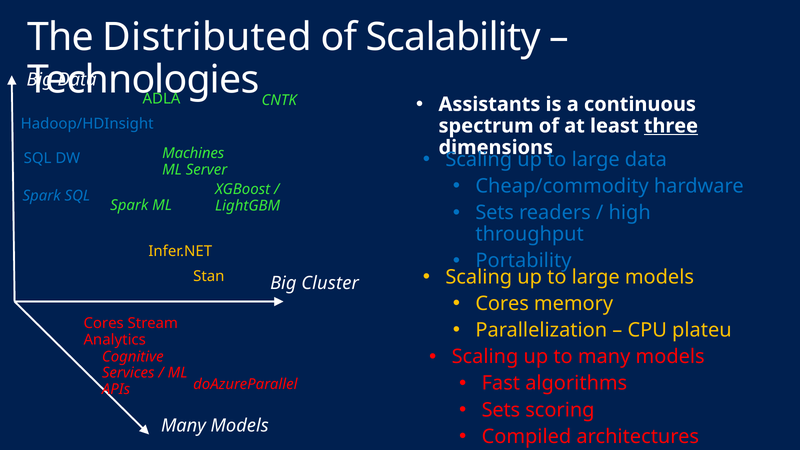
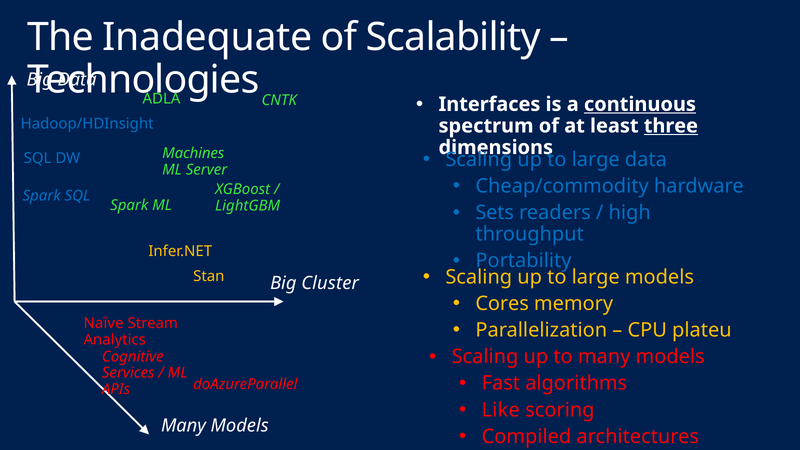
Distributed: Distributed -> Inadequate (207, 37)
Assistants: Assistants -> Interfaces (489, 104)
continuous underline: none -> present (640, 104)
Cores: Cores -> Naïve (104, 323)
Sets: Sets -> Like (501, 410)
